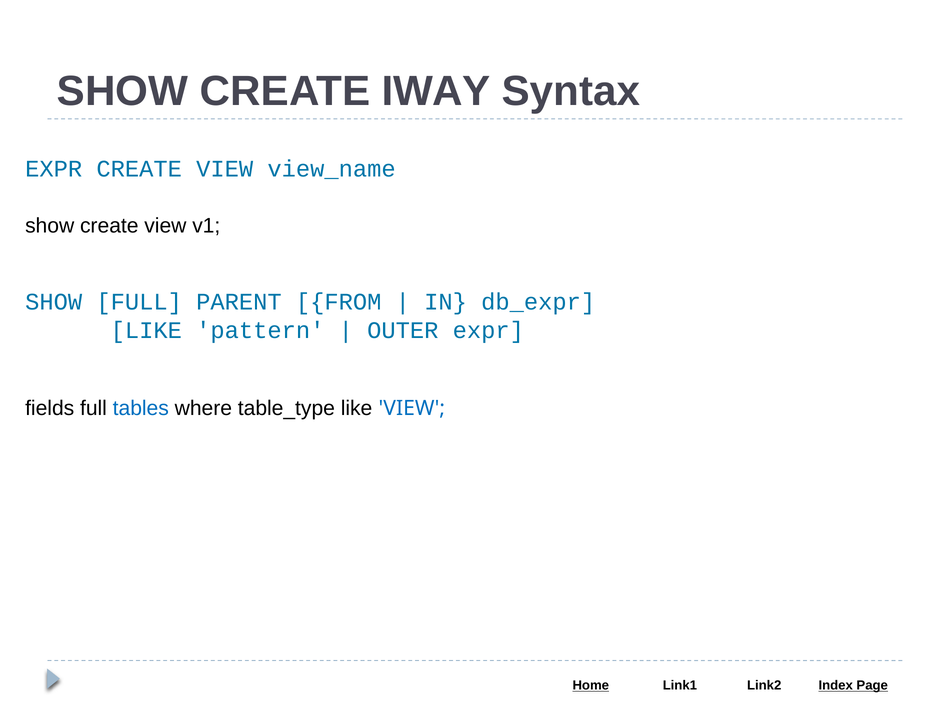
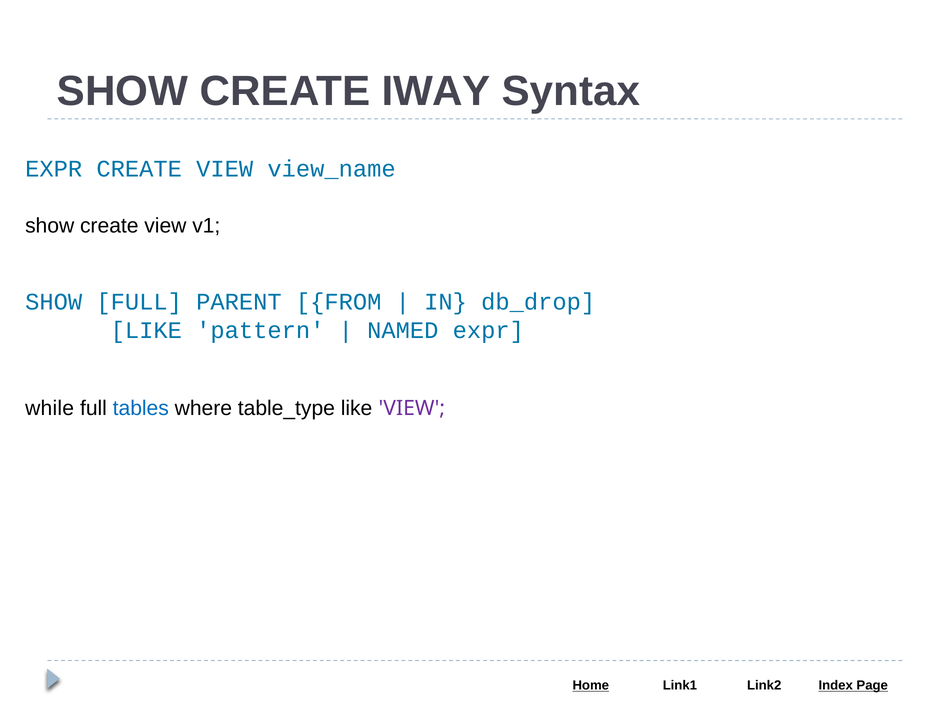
db_expr: db_expr -> db_drop (538, 302)
OUTER: OUTER -> NAMED (403, 330)
fields: fields -> while (50, 408)
VIEW colour: blue -> purple (412, 408)
